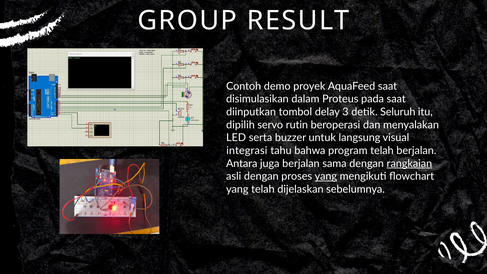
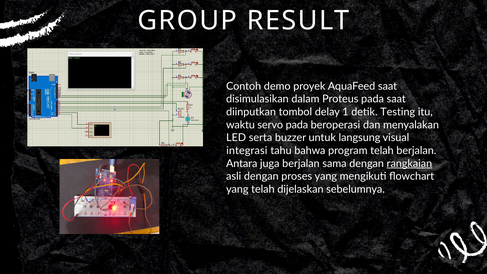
3: 3 -> 1 (345, 112)
Seluruh: Seluruh -> Testing (398, 112)
dipilih: dipilih -> waktu (241, 125)
servo rutin: rutin -> pada (297, 125)
yang underline: present -> none (326, 176)
